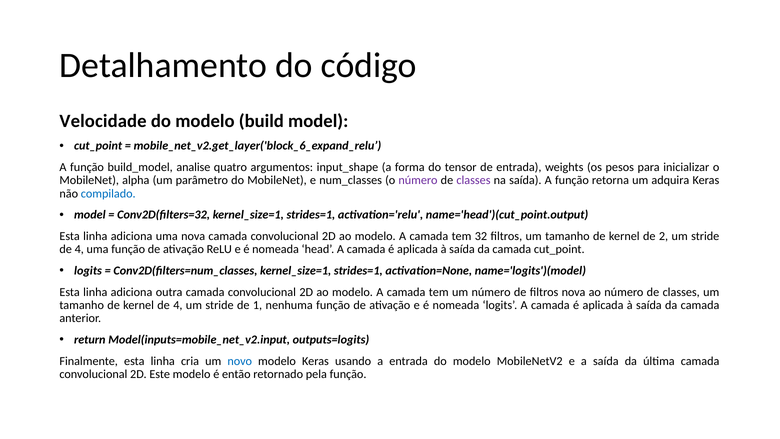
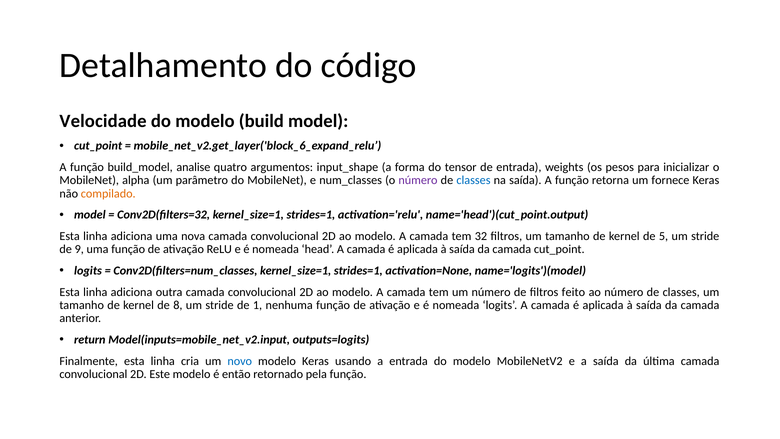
classes colour: purple -> blue (473, 180)
adquira: adquira -> fornece (670, 180)
compilado colour: blue -> orange (108, 194)
2: 2 -> 5 (664, 236)
4: 4 -> 9 (79, 249)
filtros nova: nova -> feito (573, 292)
kernel de 4: 4 -> 8 (178, 305)
